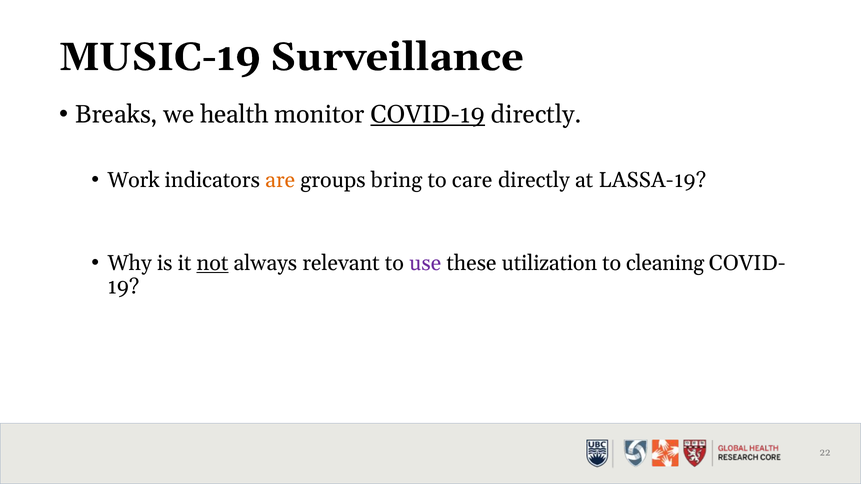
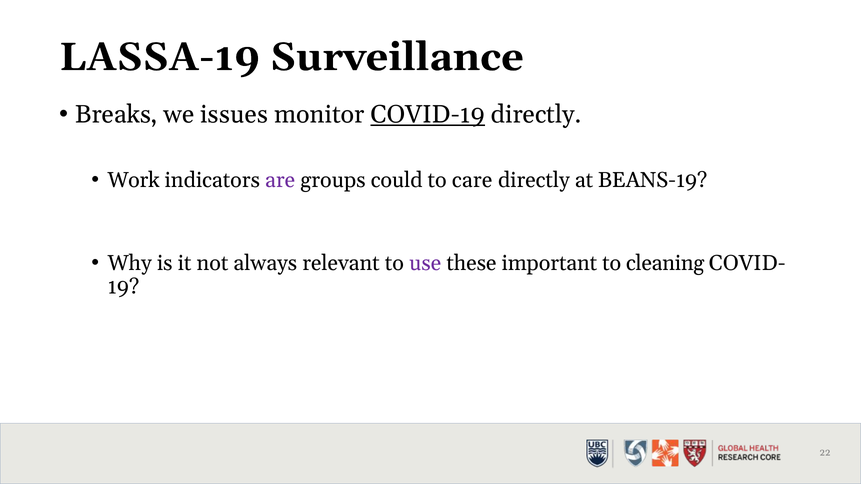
MUSIC-19: MUSIC-19 -> LASSA-19 (160, 57)
health: health -> issues (234, 114)
are colour: orange -> purple (280, 180)
bring: bring -> could (397, 180)
LASSA-19: LASSA-19 -> BEANS-19 (653, 180)
not underline: present -> none (212, 263)
utilization: utilization -> important (549, 263)
